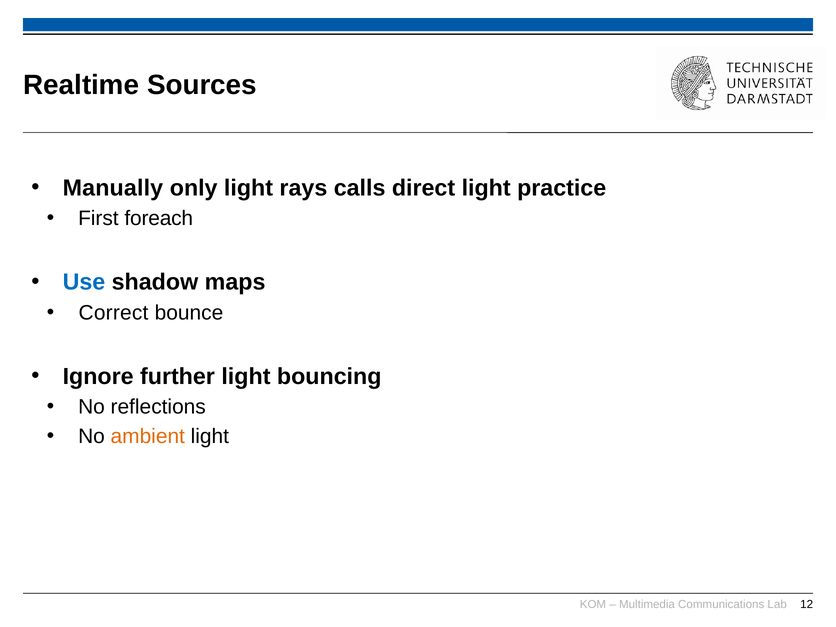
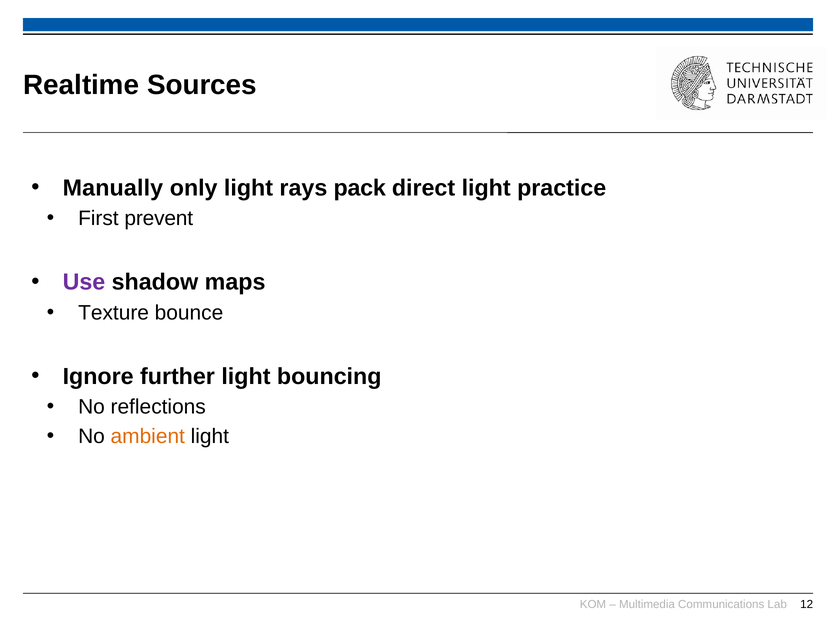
calls: calls -> pack (360, 188)
foreach: foreach -> prevent (159, 218)
Use colour: blue -> purple (84, 282)
Correct: Correct -> Texture (114, 313)
